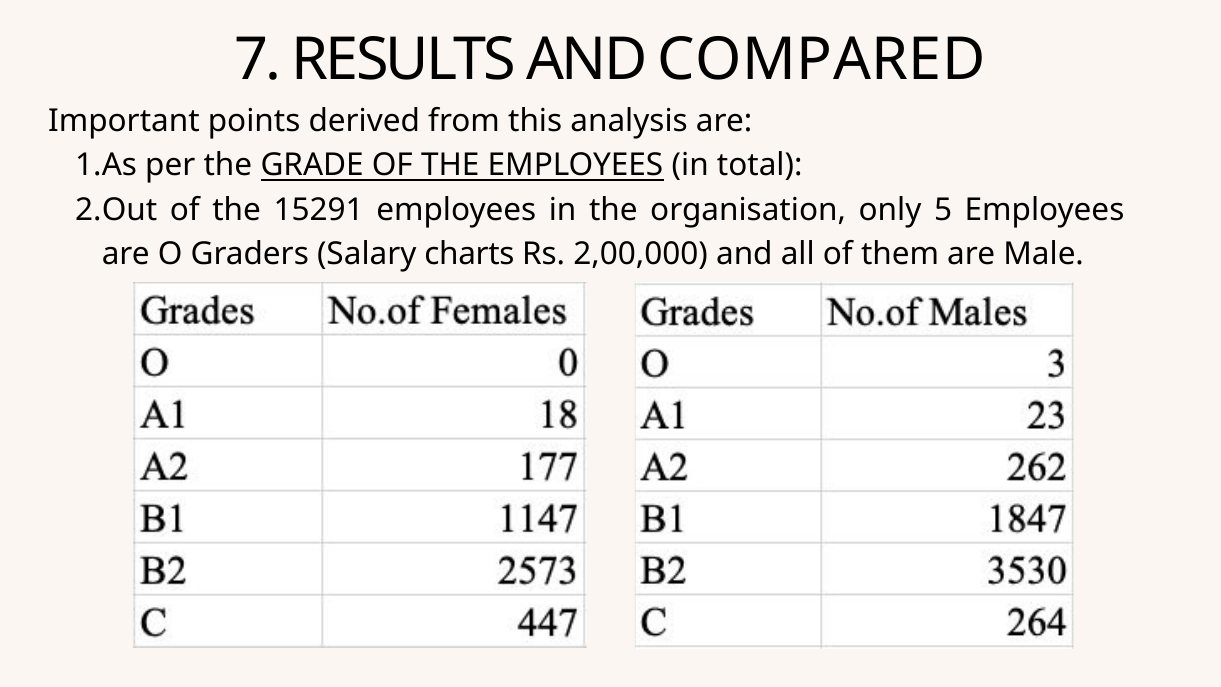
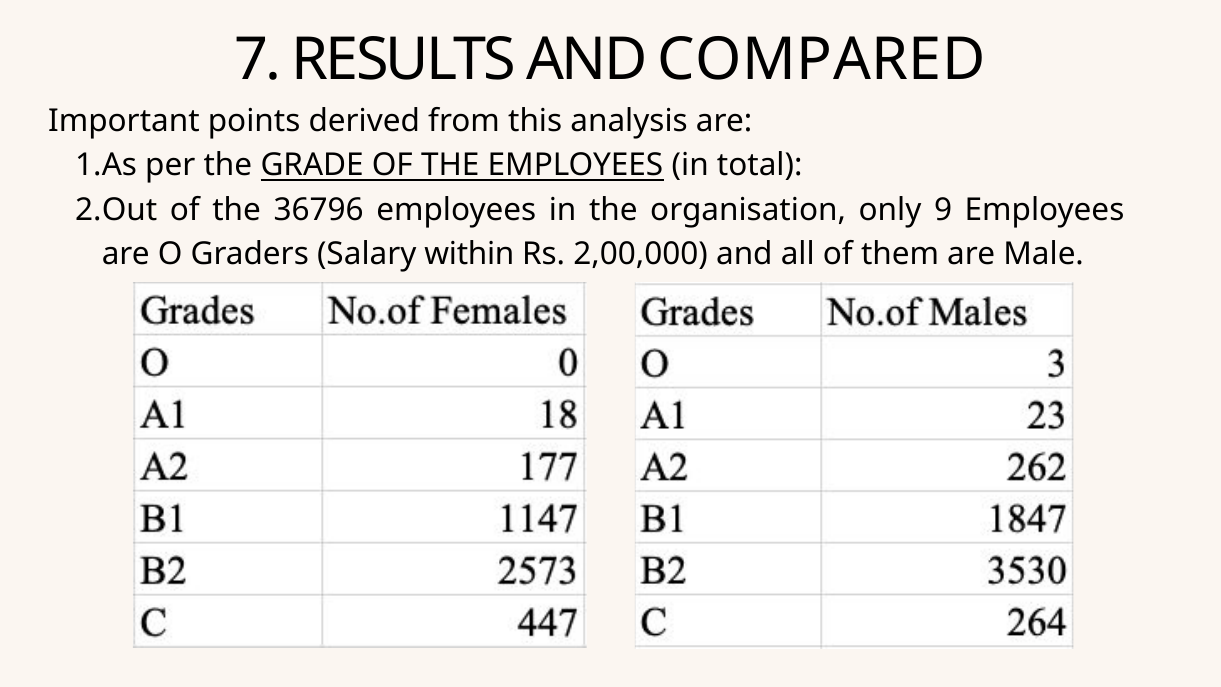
15291: 15291 -> 36796 (319, 210)
5: 5 -> 9 (943, 210)
charts: charts -> within (469, 254)
